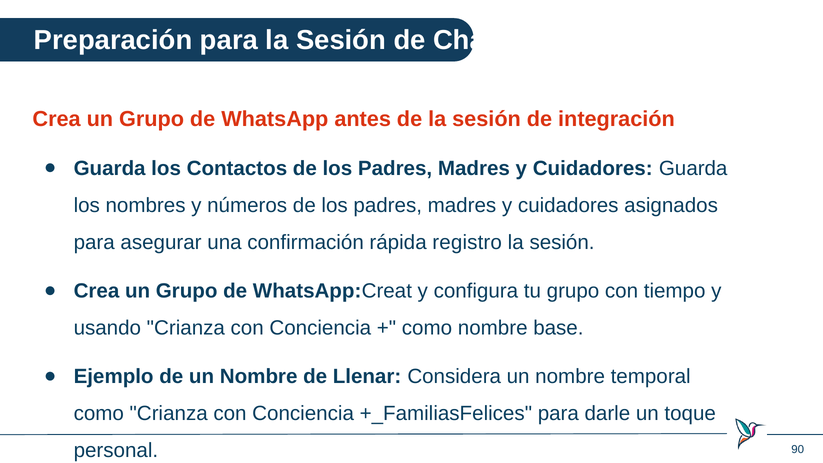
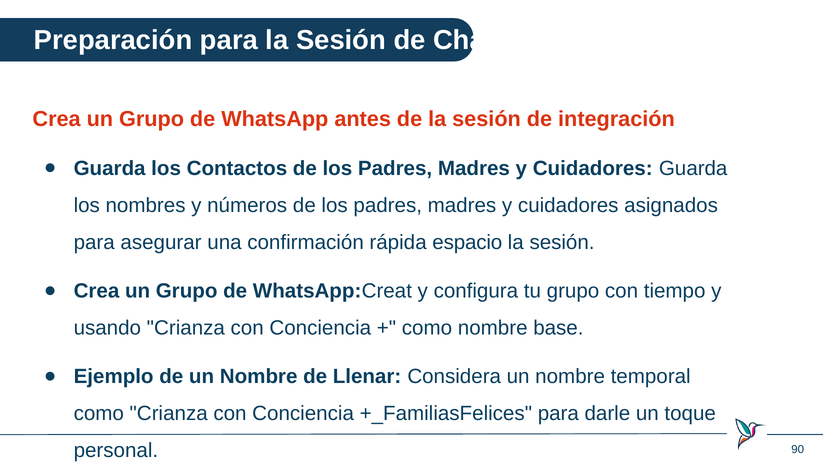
registro: registro -> espacio (467, 242)
